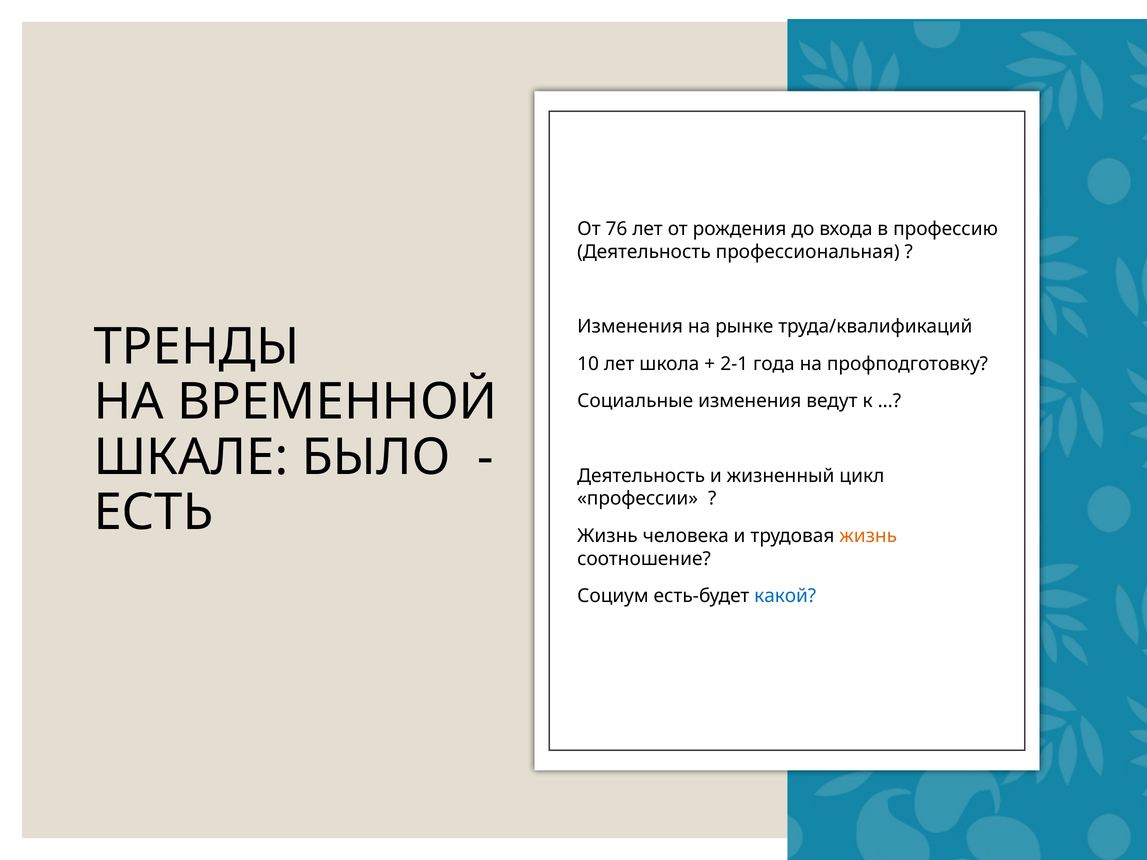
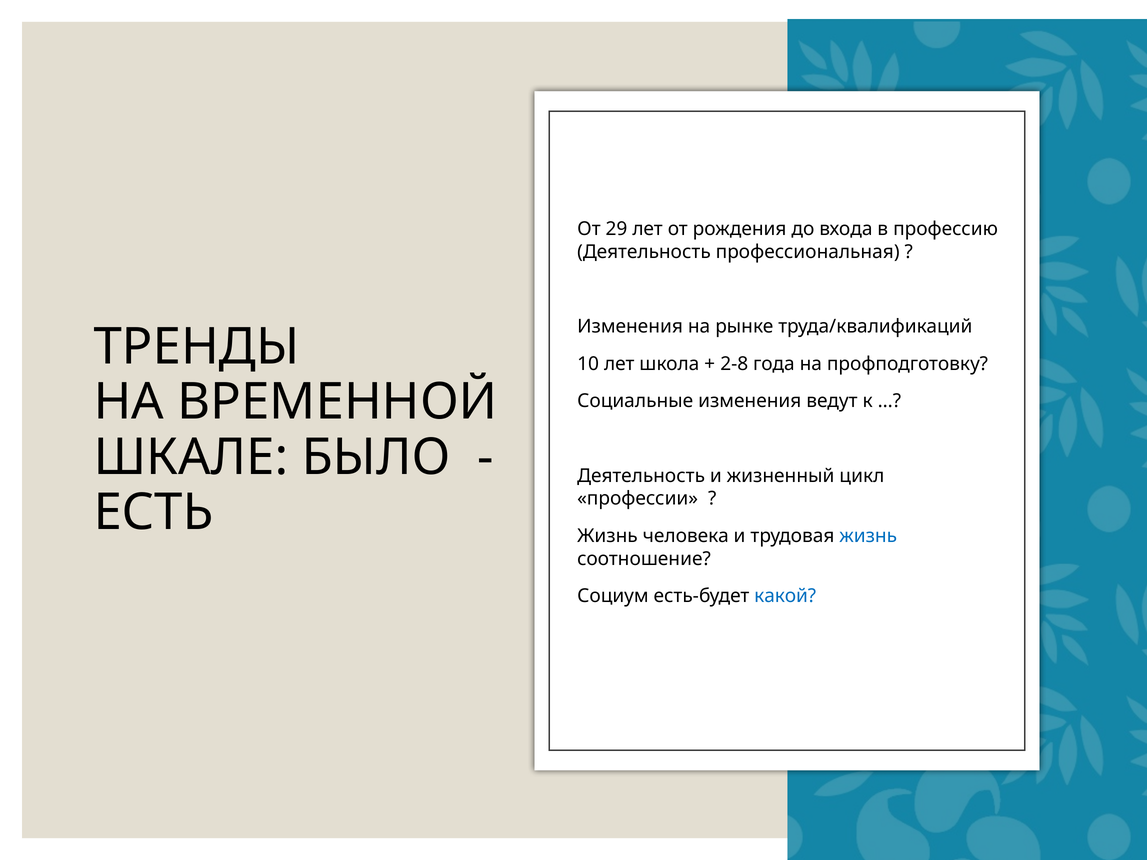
76: 76 -> 29 (616, 229)
2-1: 2-1 -> 2-8 (734, 364)
жизнь colour: orange -> blue (868, 536)
